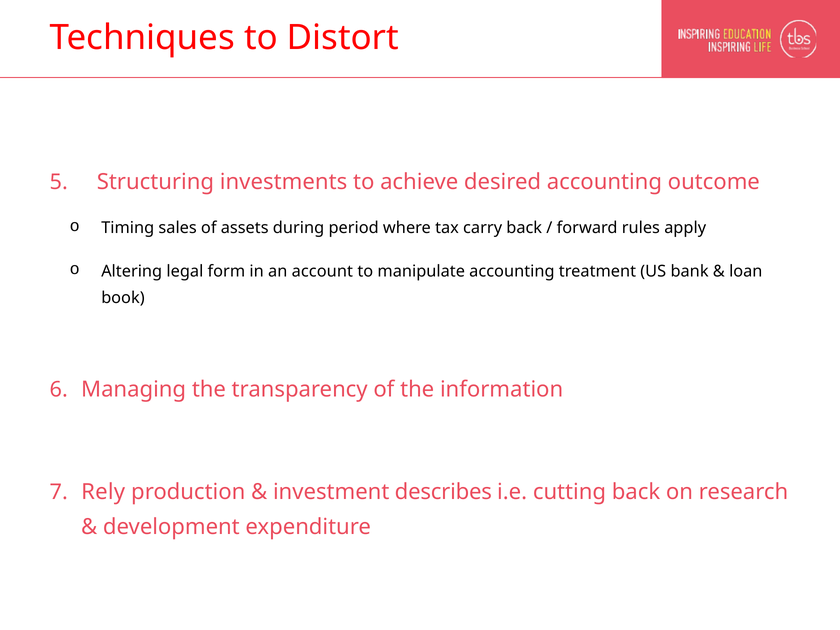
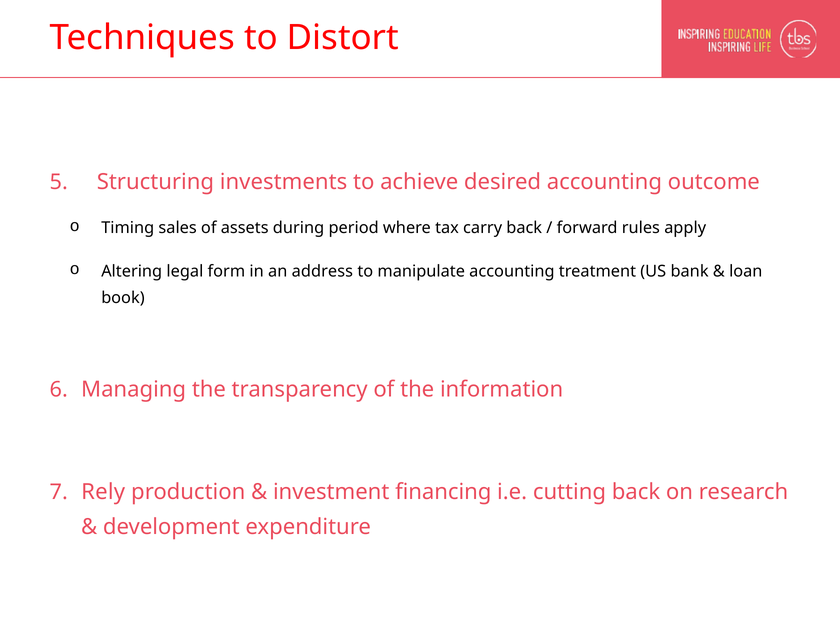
account: account -> address (322, 271)
describes: describes -> financing (443, 492)
